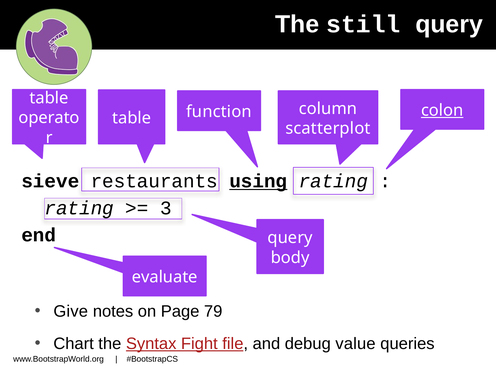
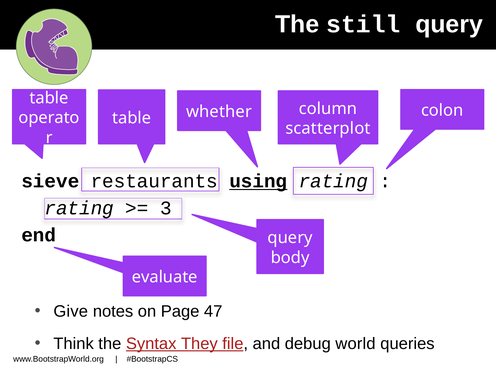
function: function -> whether (219, 112)
colon underline: present -> none (442, 111)
79: 79 -> 47 (213, 311)
Chart: Chart -> Think (74, 344)
Fight: Fight -> They (199, 344)
value: value -> world (356, 344)
